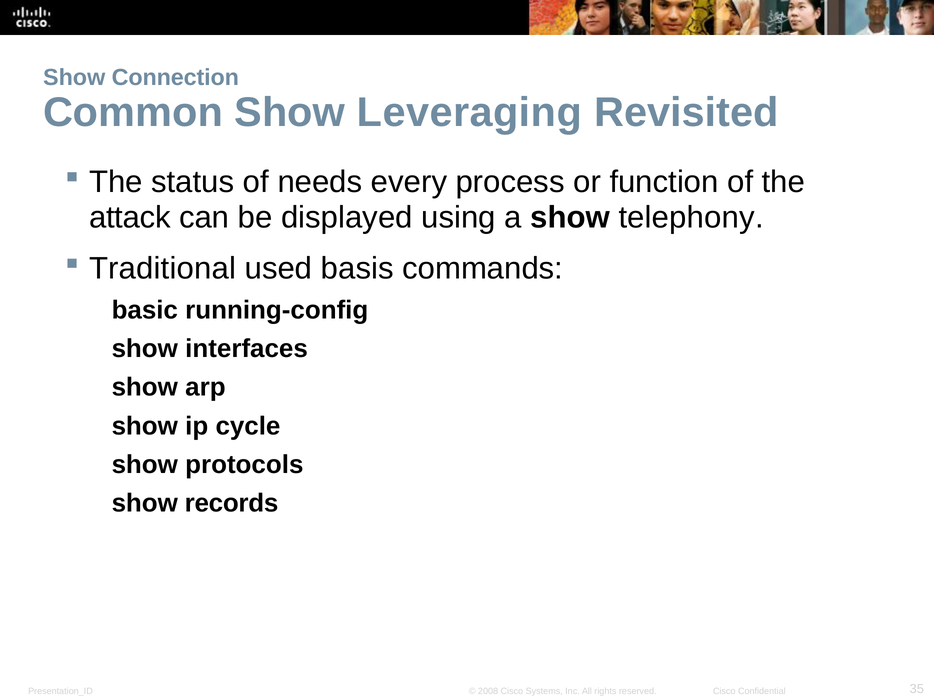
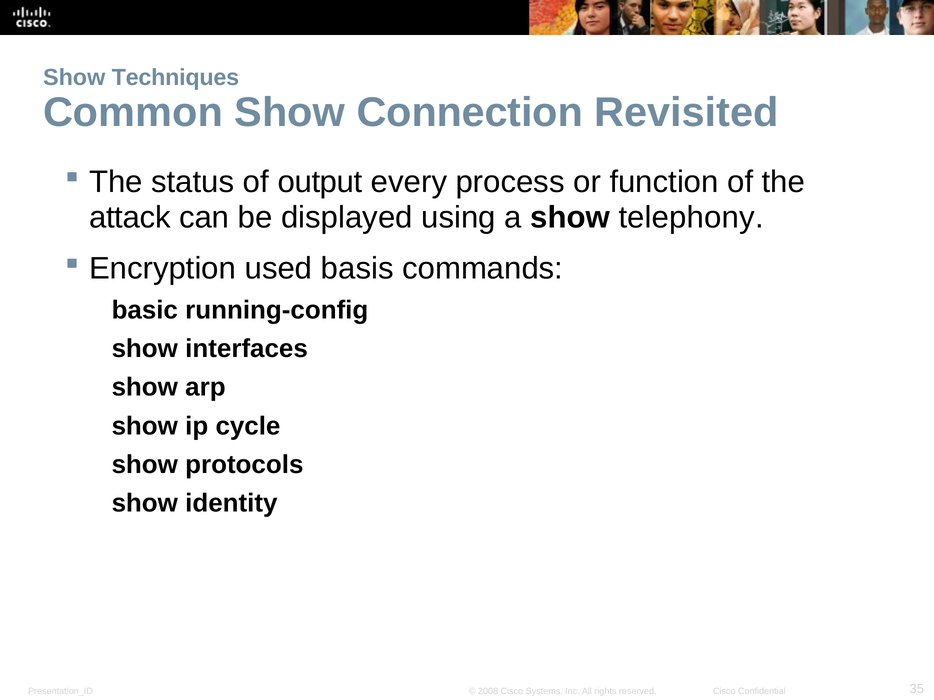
Connection: Connection -> Techniques (175, 77)
Leveraging: Leveraging -> Connection (470, 112)
needs: needs -> output (320, 182)
Traditional: Traditional -> Encryption (163, 269)
records: records -> identity (231, 504)
